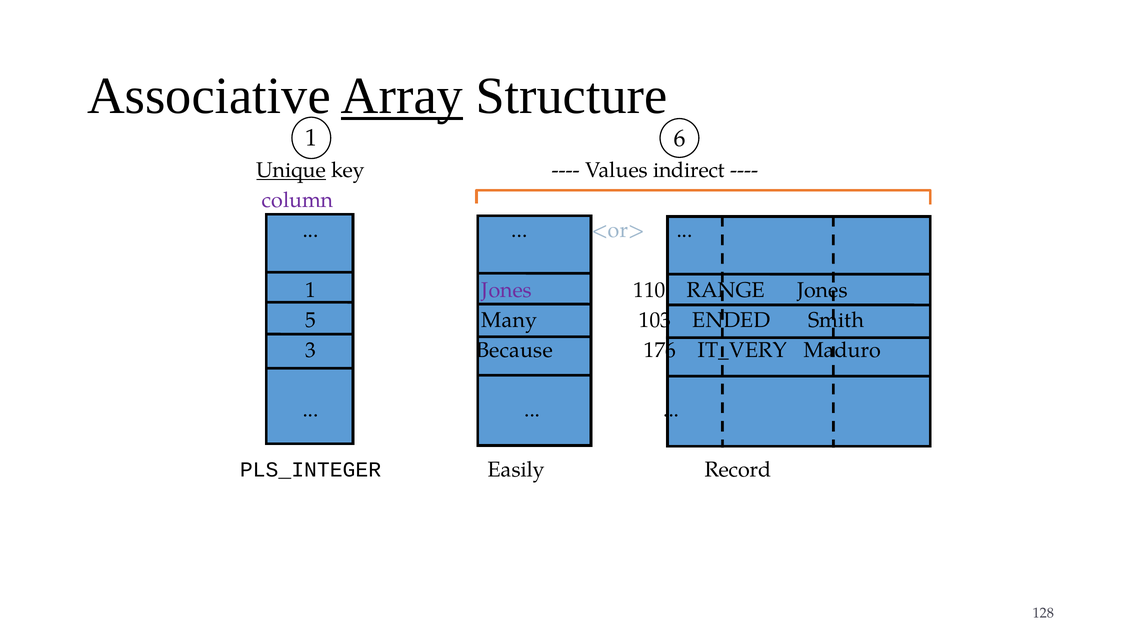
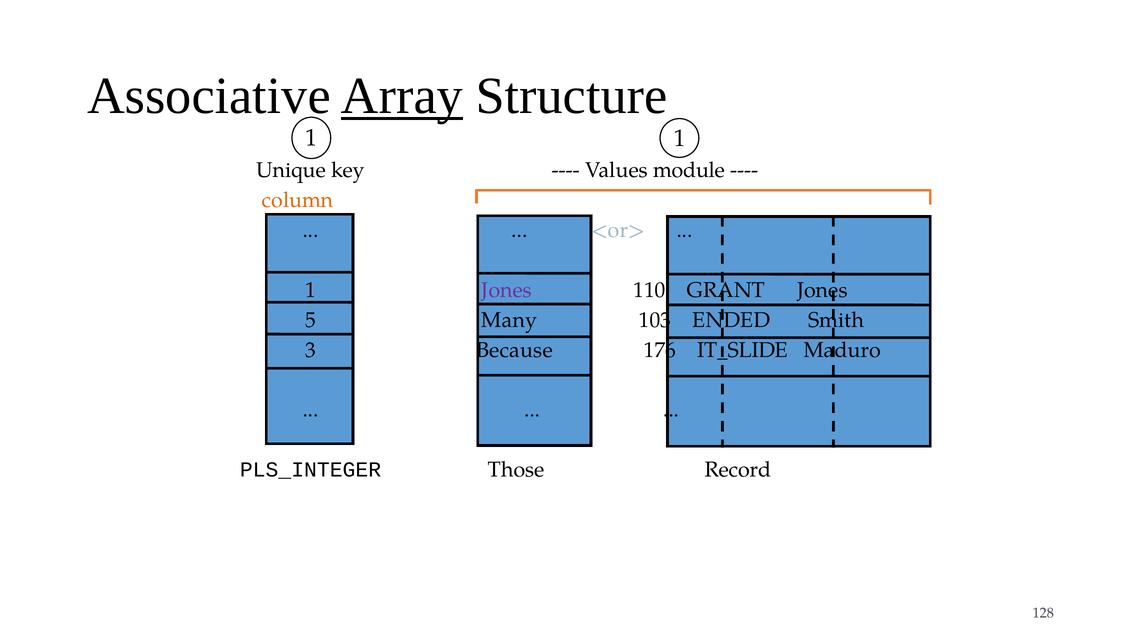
1 6: 6 -> 1 (679, 138)
Unique underline: present -> none (291, 170)
indirect: indirect -> module (689, 170)
column colour: purple -> orange (298, 200)
RANGE: RANGE -> GRANT (726, 290)
IT_VERY: IT_VERY -> IT_SLIDE (743, 350)
Easily: Easily -> Those (516, 470)
